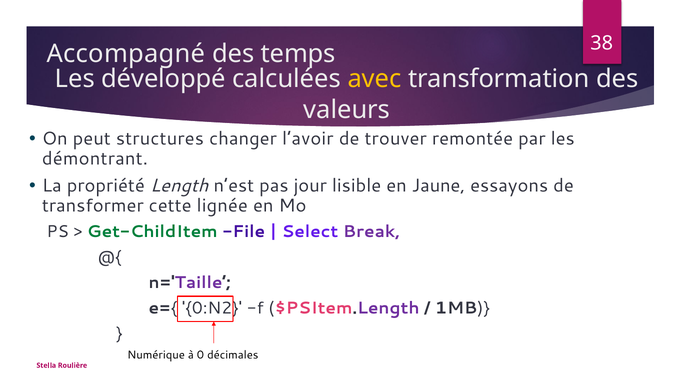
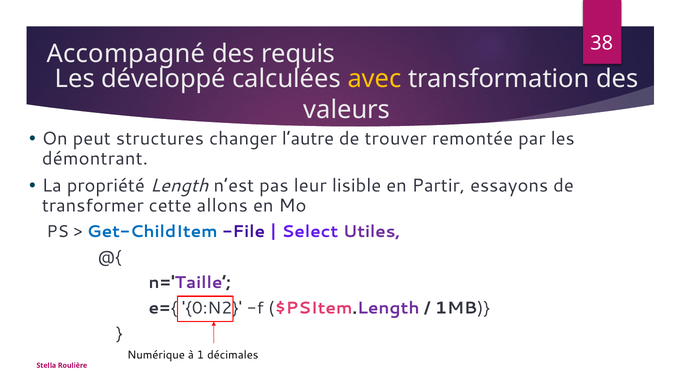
temps: temps -> requis (298, 54)
l’avoir: l’avoir -> l’autre (308, 139)
jour: jour -> leur (310, 186)
Jaune: Jaune -> Partir (438, 186)
lignée: lignée -> allons (222, 206)
Get-ChildItem colour: green -> blue (152, 232)
Break: Break -> Utiles (372, 232)
0: 0 -> 1 (200, 355)
